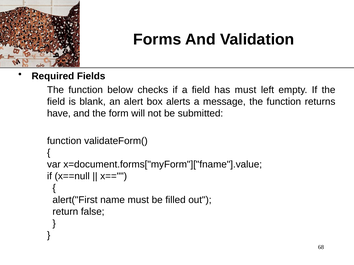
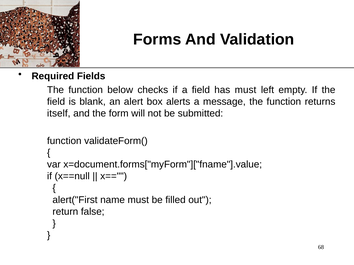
have: have -> itself (59, 114)
